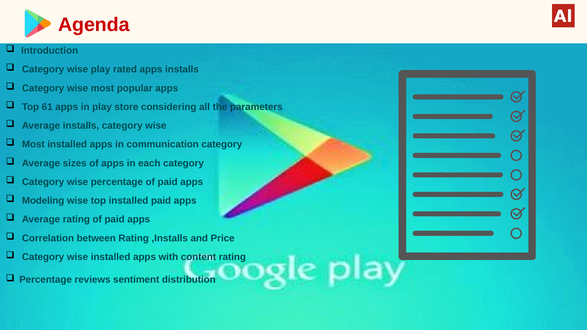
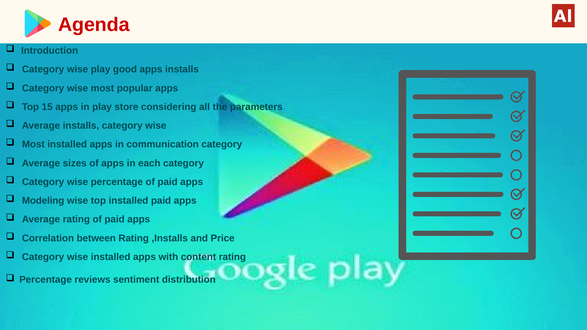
rated: rated -> good (125, 69)
61: 61 -> 15 (47, 107)
